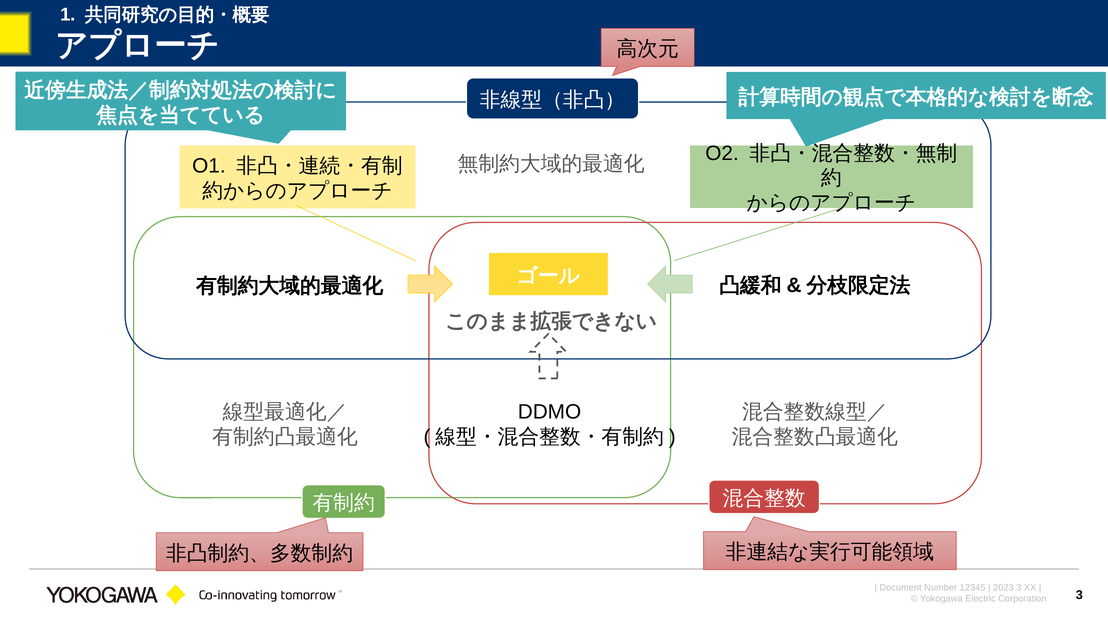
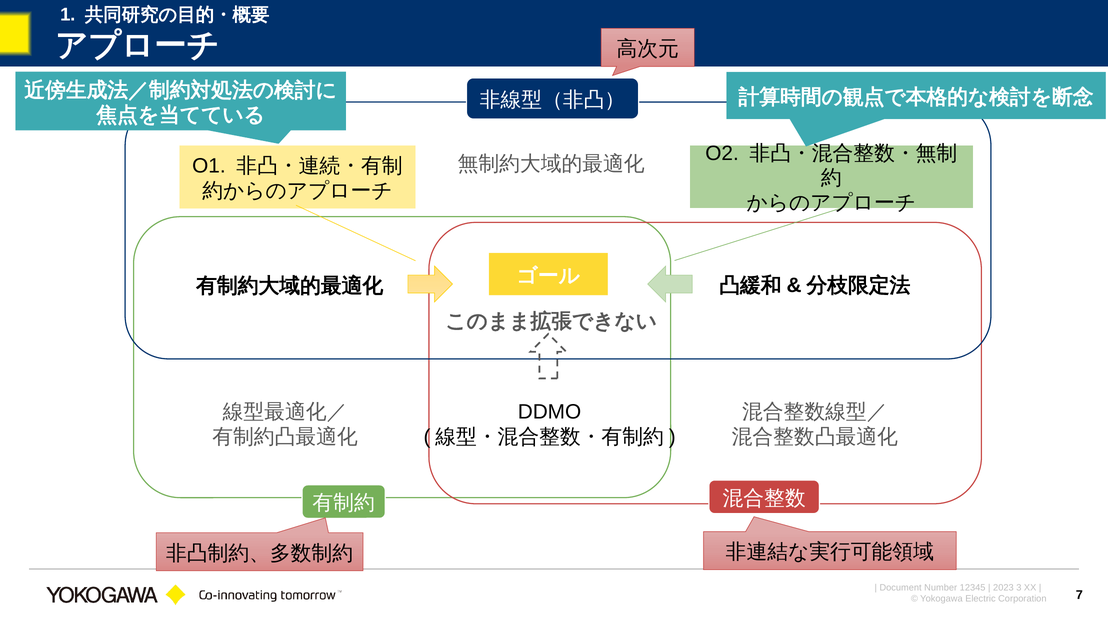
3: 3 -> 7 (1079, 595)
